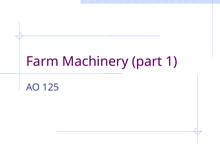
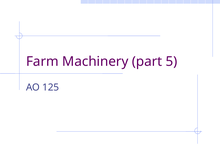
1: 1 -> 5 (171, 61)
